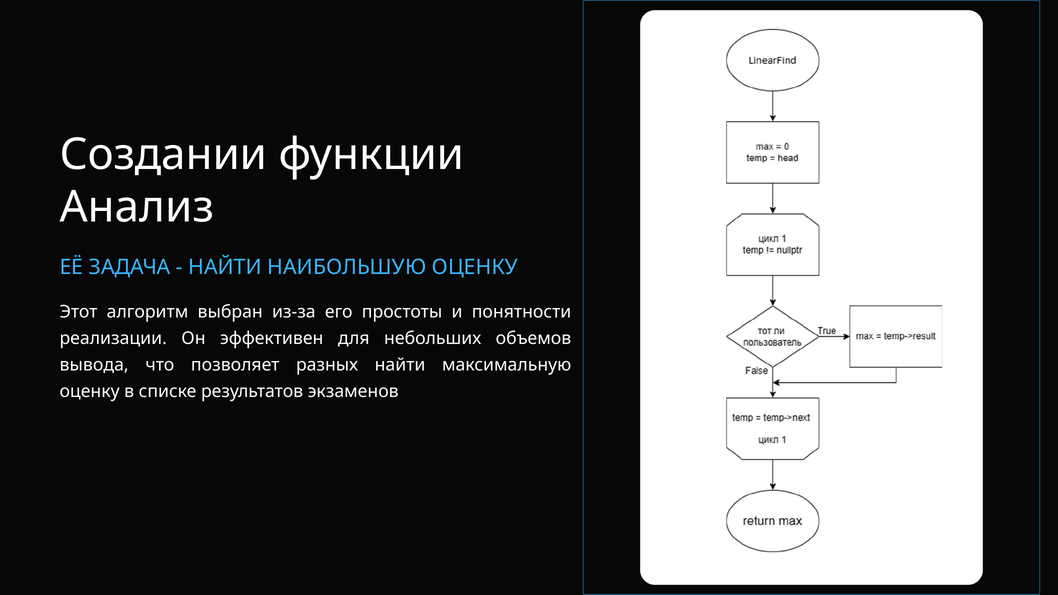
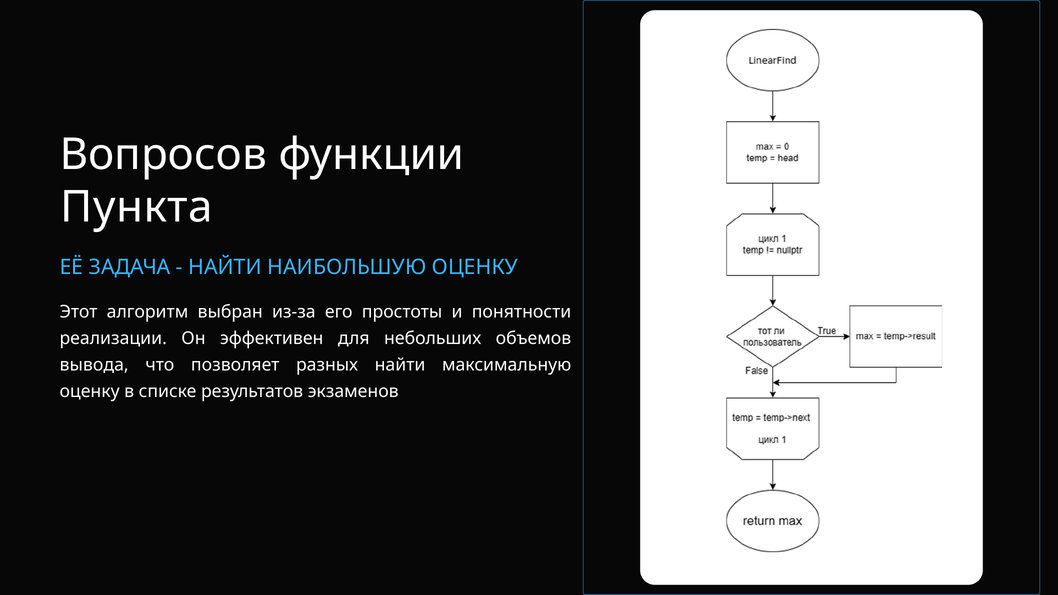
Создании: Создании -> Вопросов (163, 155)
Анализ: Анализ -> Пункта (137, 207)
